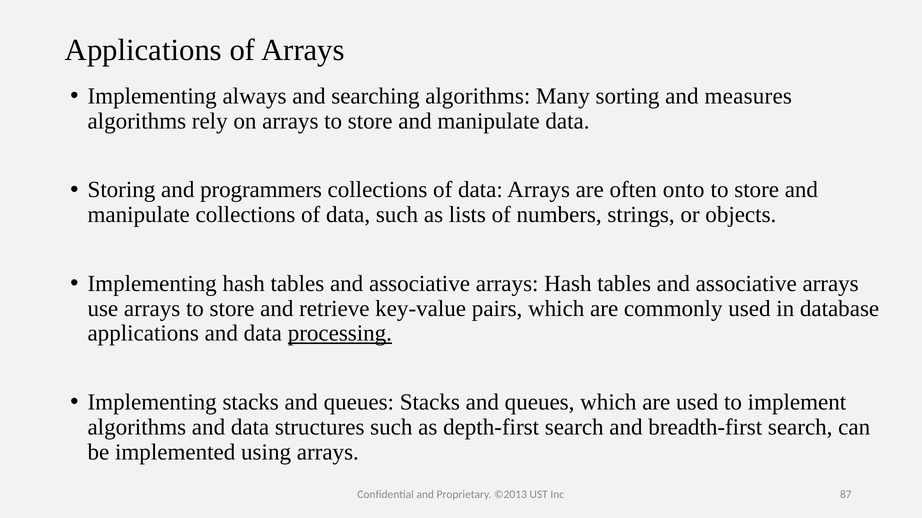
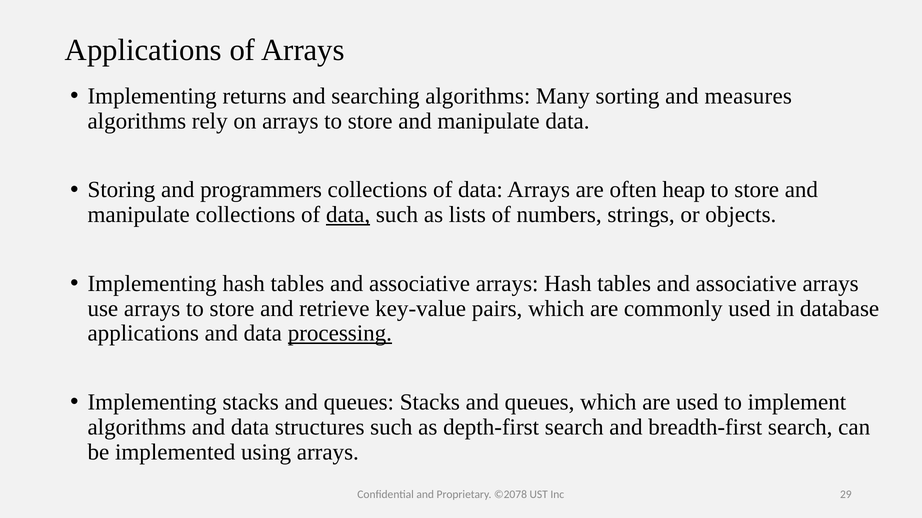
always: always -> returns (255, 96)
onto: onto -> heap (684, 190)
data underline: none -> present (348, 215)
©2013: ©2013 -> ©2078 (510, 495)
87: 87 -> 29 (846, 495)
